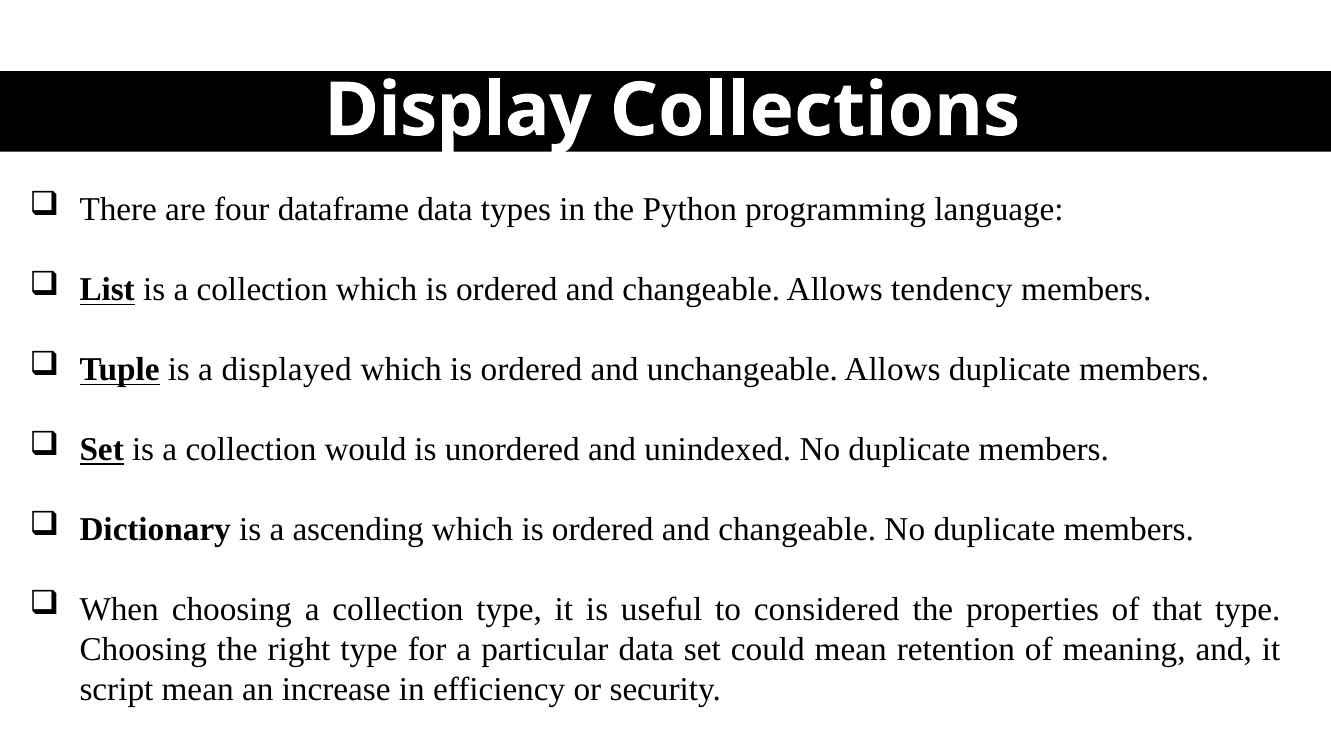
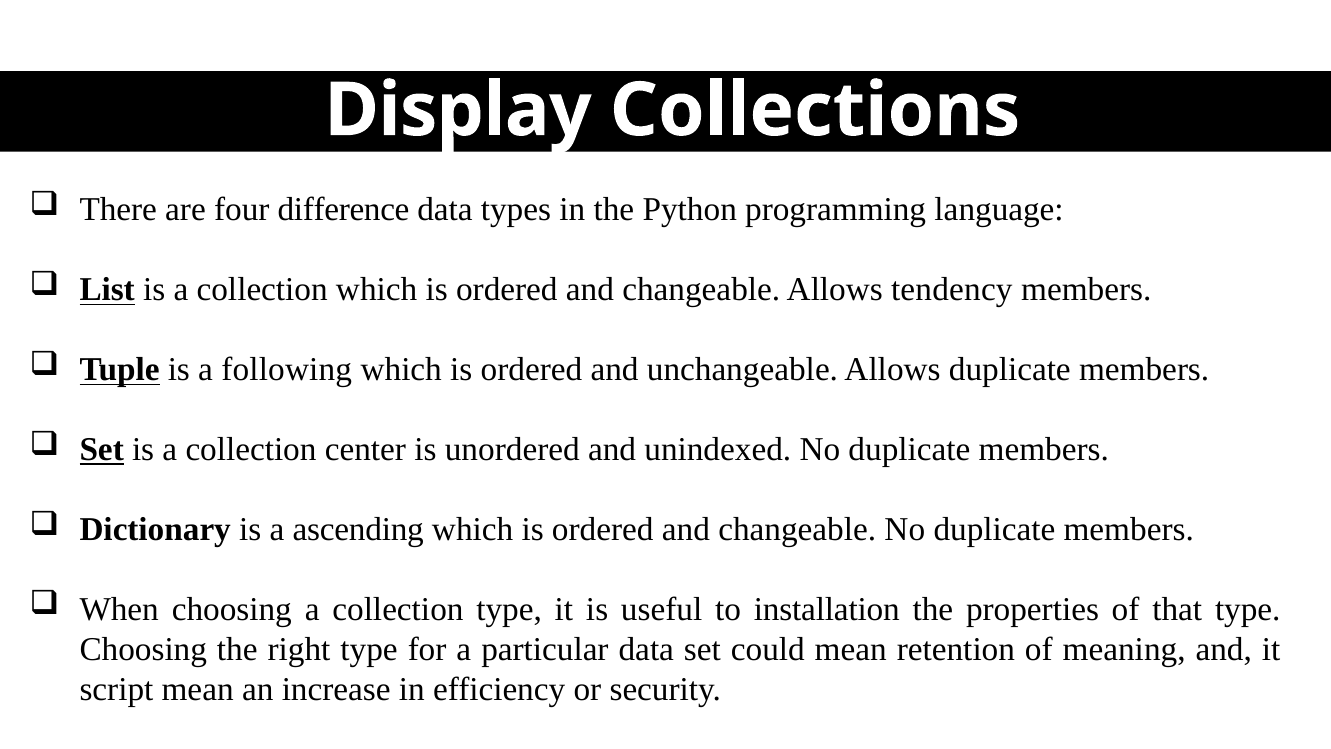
dataframe: dataframe -> difference (344, 210)
displayed: displayed -> following (287, 370)
would: would -> center (365, 449)
considered: considered -> installation (827, 609)
